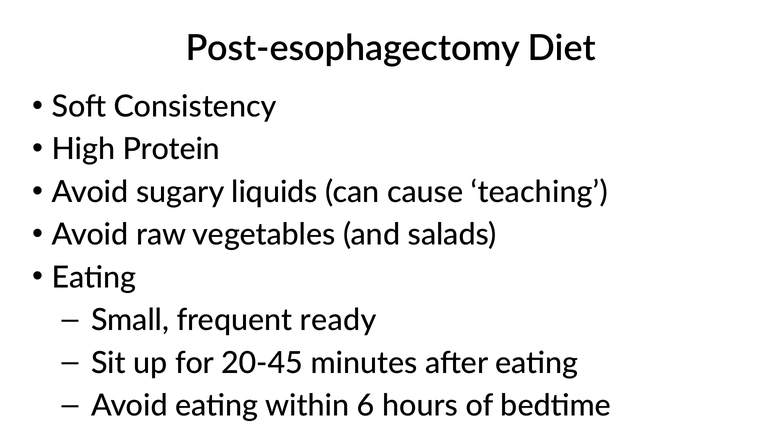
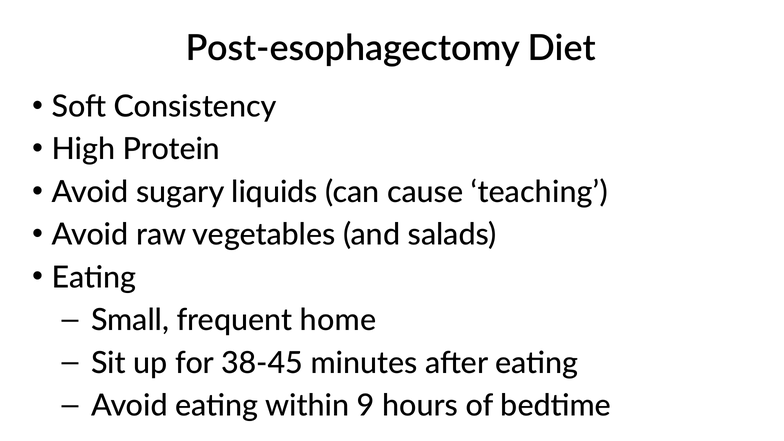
ready: ready -> home (338, 320)
20-45: 20-45 -> 38-45 (262, 363)
6: 6 -> 9 (366, 406)
